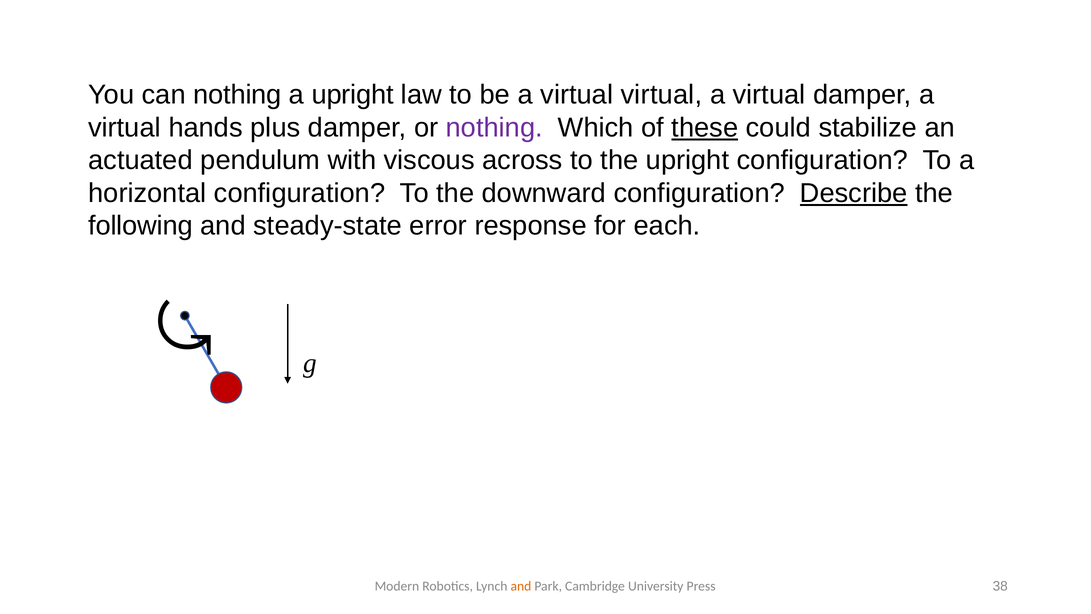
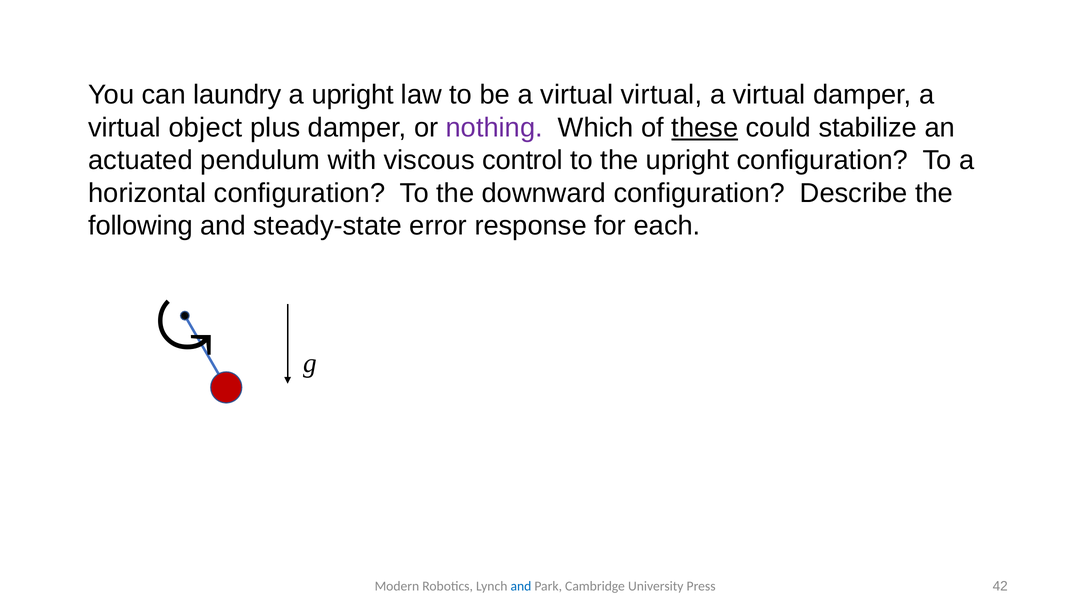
can nothing: nothing -> laundry (237, 95)
hands: hands -> object (205, 128)
across: across -> control (523, 160)
Describe underline: present -> none (854, 193)
and colour: orange -> blue (521, 586)
38: 38 -> 42 (1000, 586)
